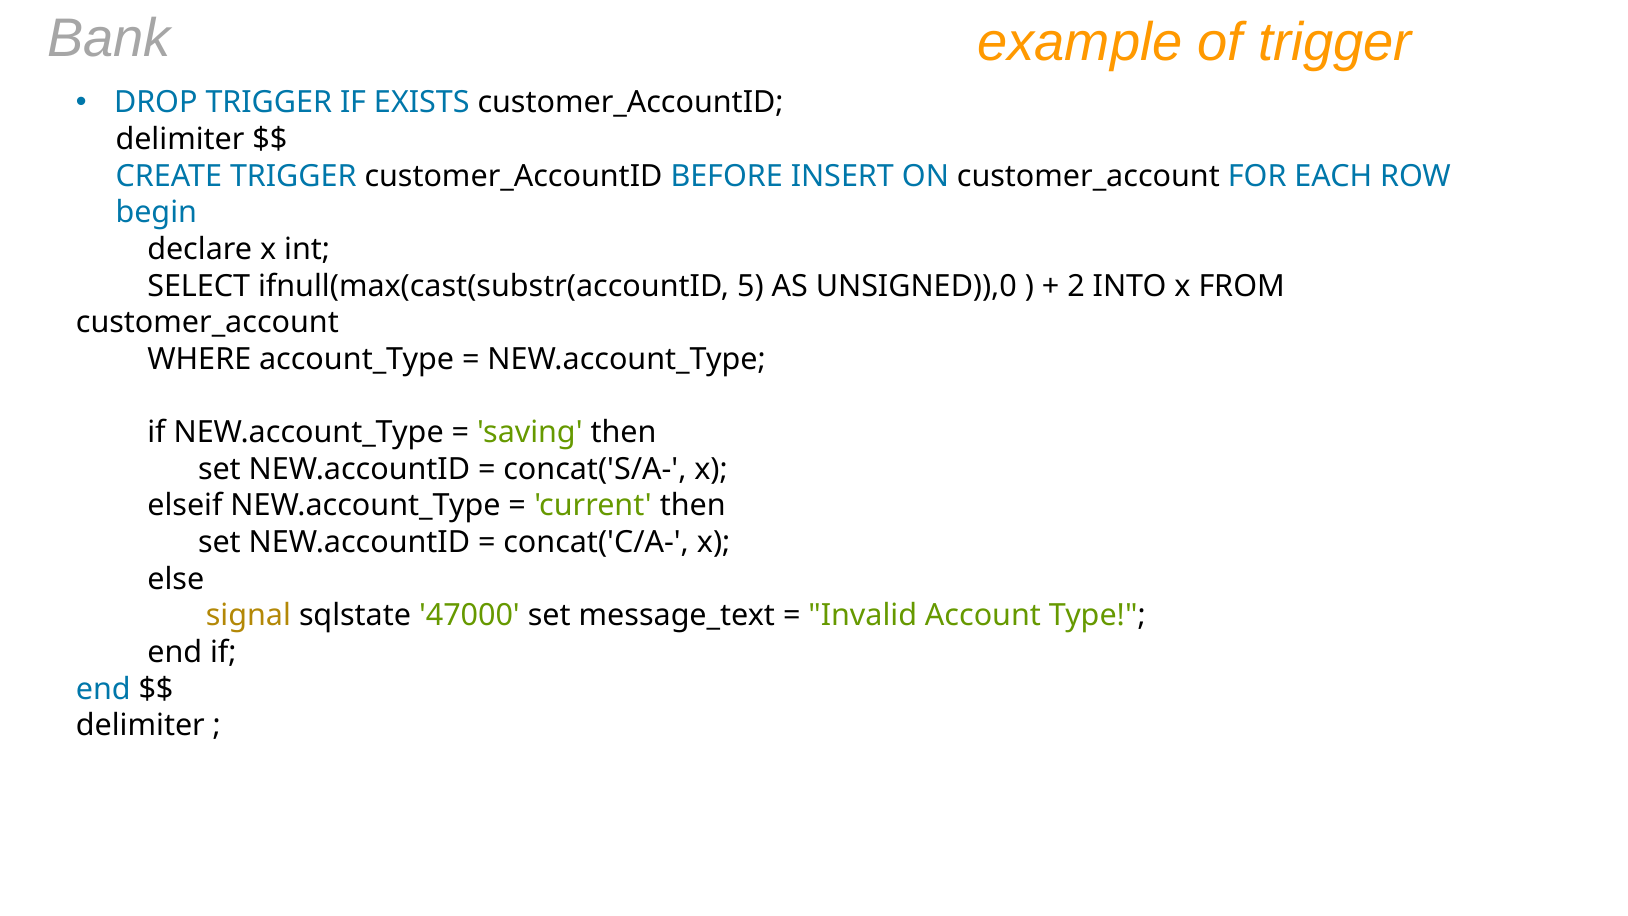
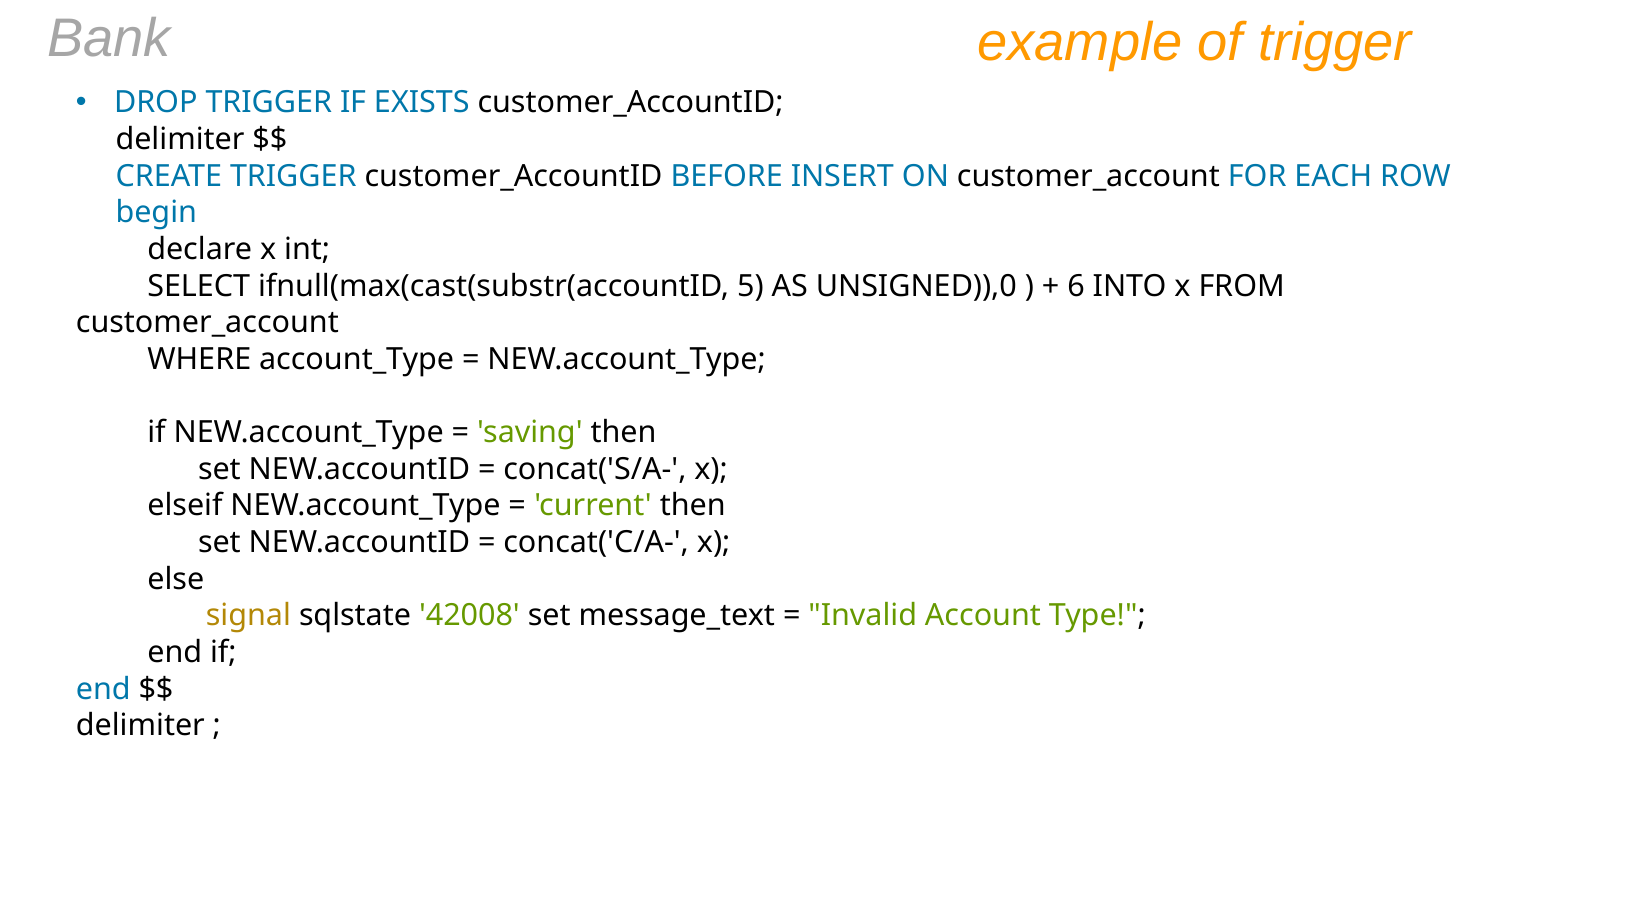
2: 2 -> 6 (1076, 286)
47000: 47000 -> 42008 (469, 616)
